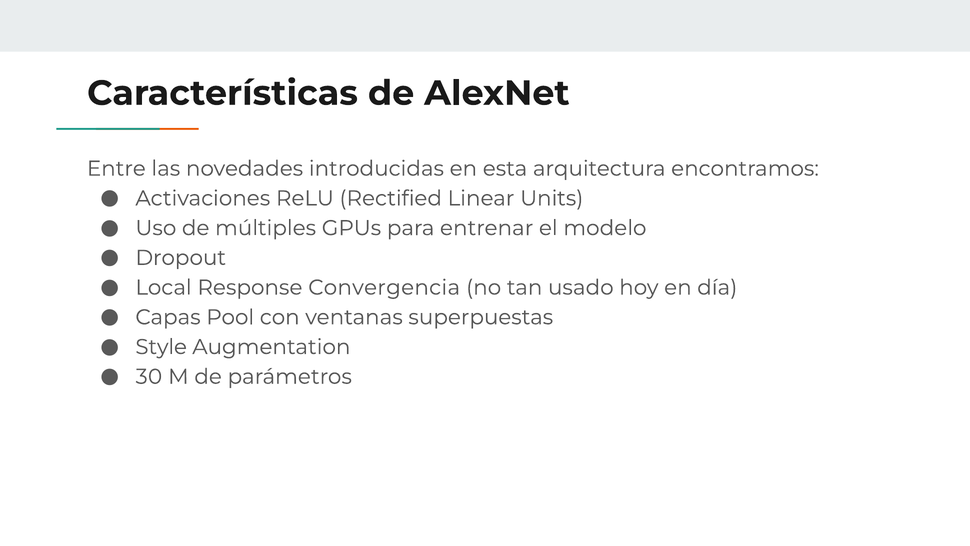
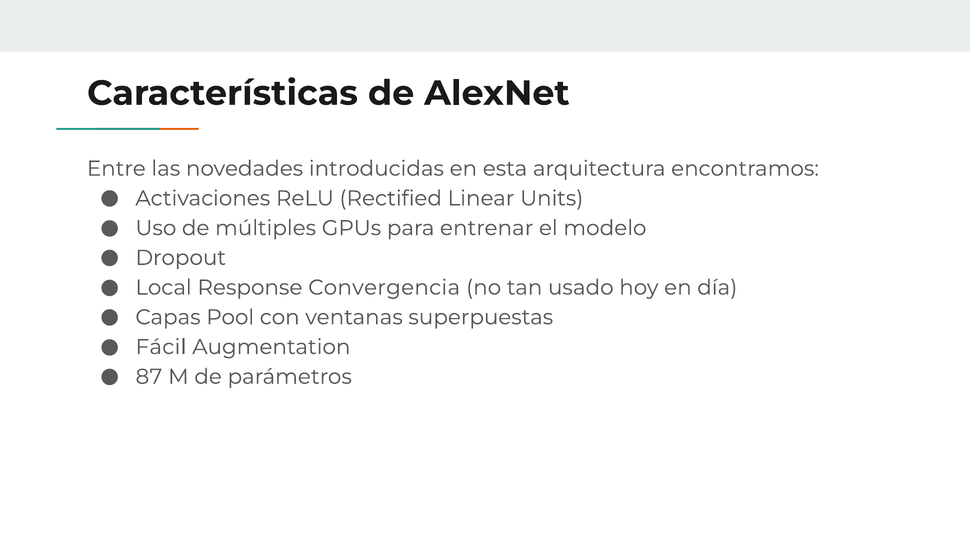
Style: Style -> Fácil (161, 347)
30: 30 -> 87 (149, 376)
